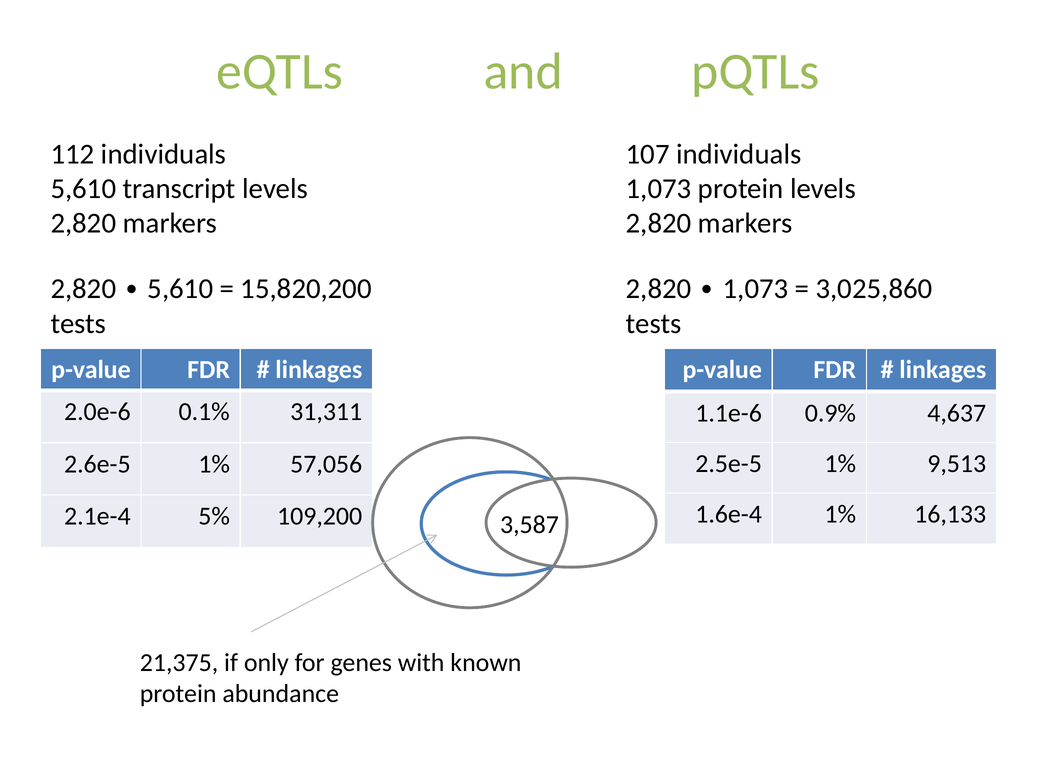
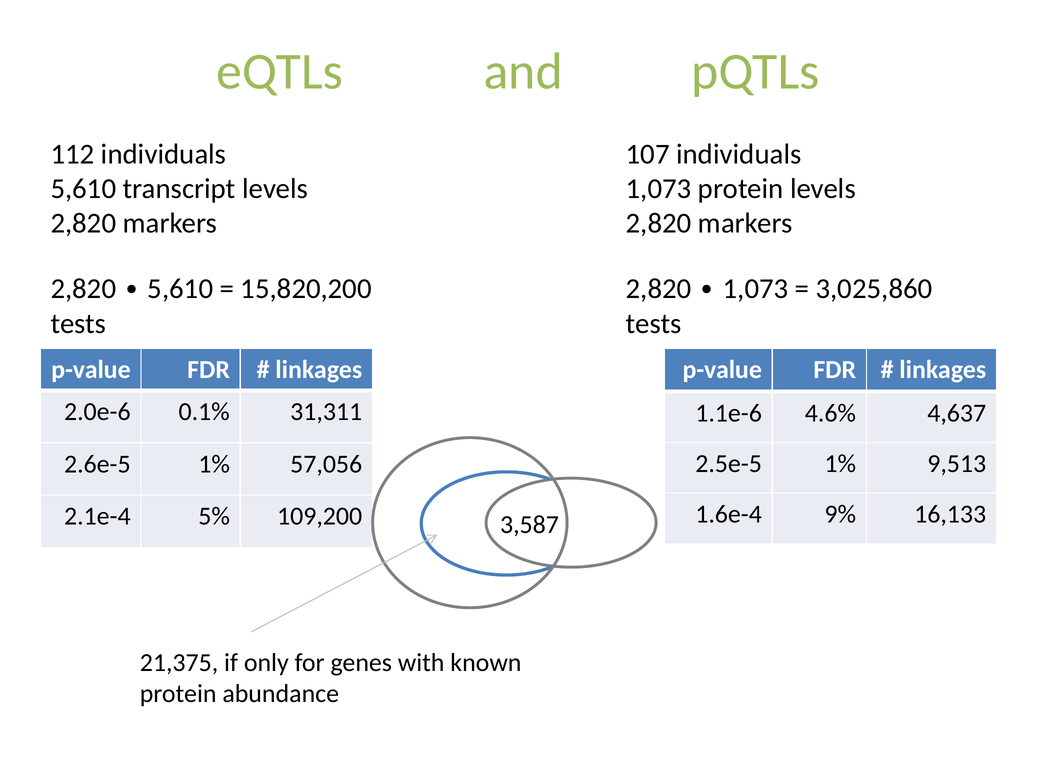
0.9%: 0.9% -> 4.6% (830, 413)
1.6e-4 1%: 1% -> 9% (840, 514)
